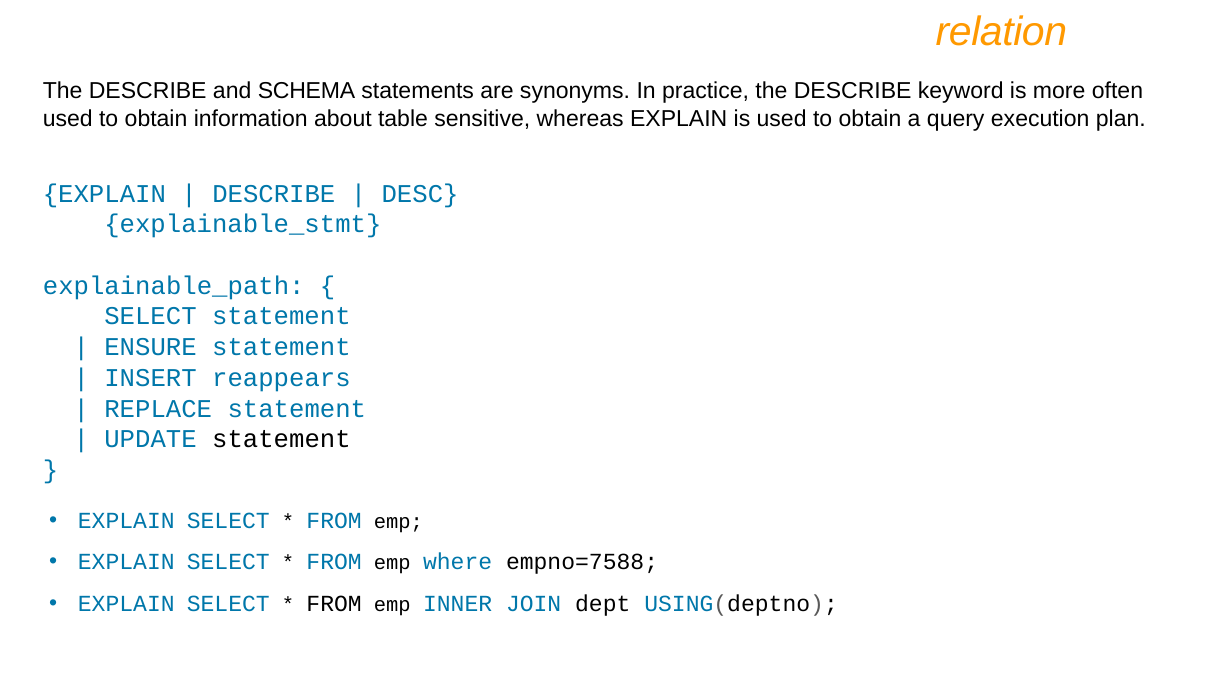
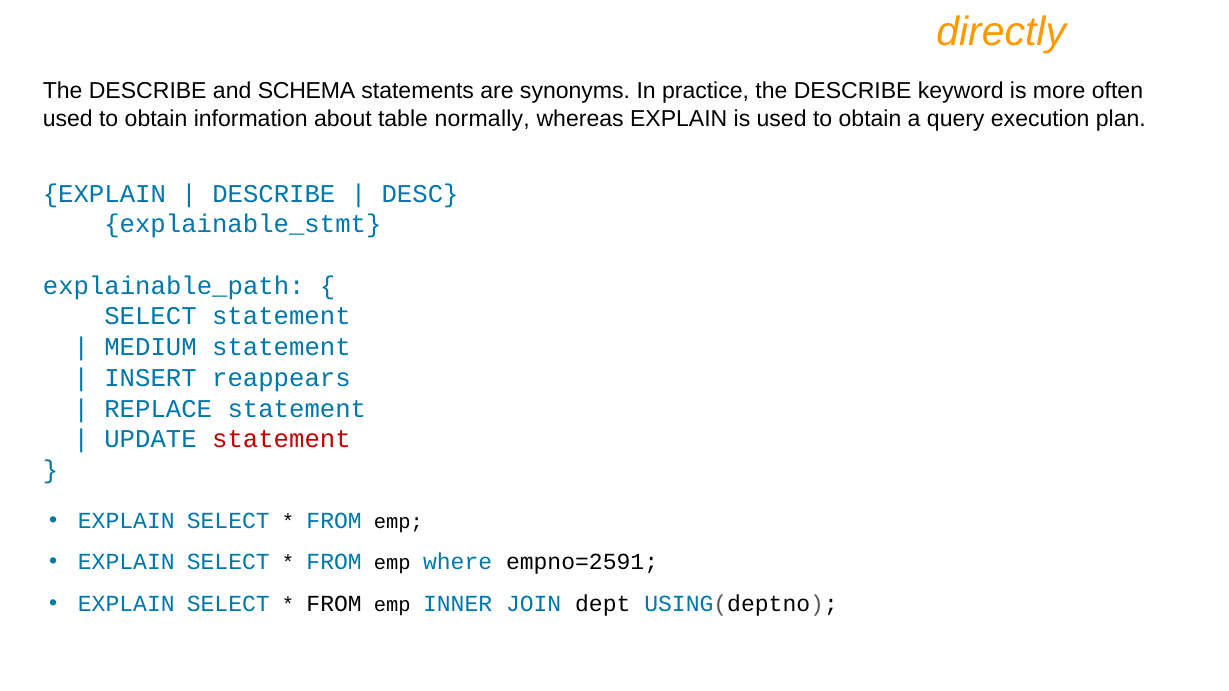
relation: relation -> directly (1001, 32)
sensitive: sensitive -> normally (482, 118)
ENSURE: ENSURE -> MEDIUM (151, 347)
statement colour: black -> red (281, 440)
empno=7588: empno=7588 -> empno=2591 (582, 562)
